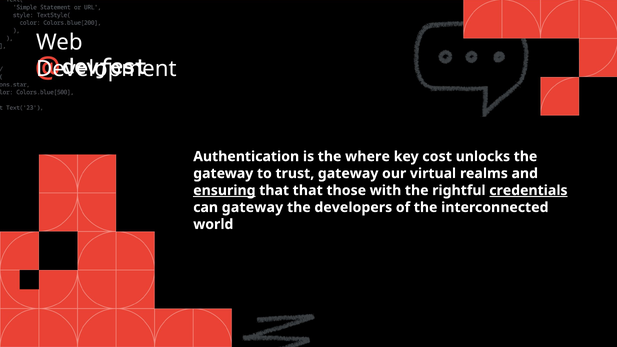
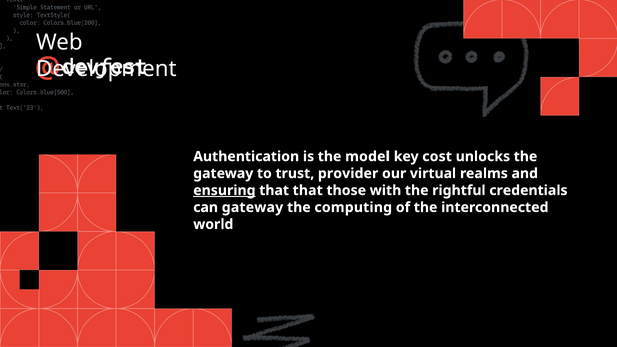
where: where -> model (367, 157)
trust gateway: gateway -> provider (348, 173)
credentials underline: present -> none (528, 190)
developers: developers -> computing (353, 207)
